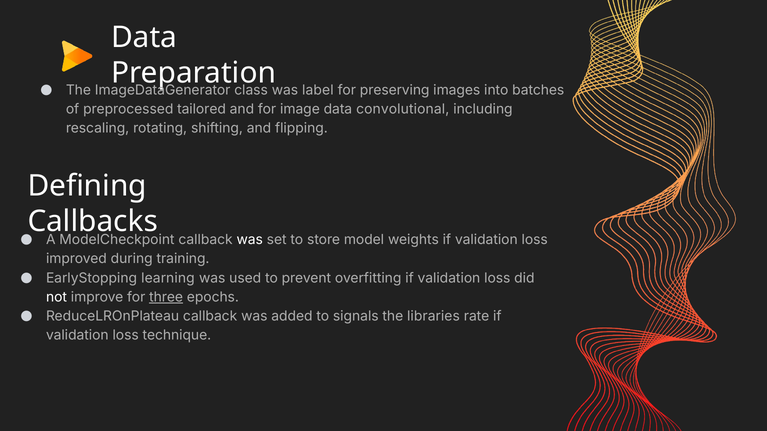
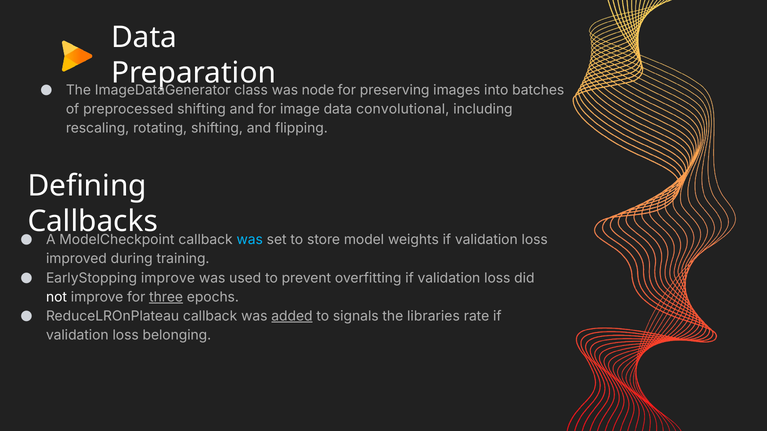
label: label -> node (318, 90)
preprocessed tailored: tailored -> shifting (202, 109)
was colour: white -> light blue (250, 240)
EarlyStopping learning: learning -> improve (168, 278)
added underline: none -> present (292, 317)
technique: technique -> belonging (177, 336)
